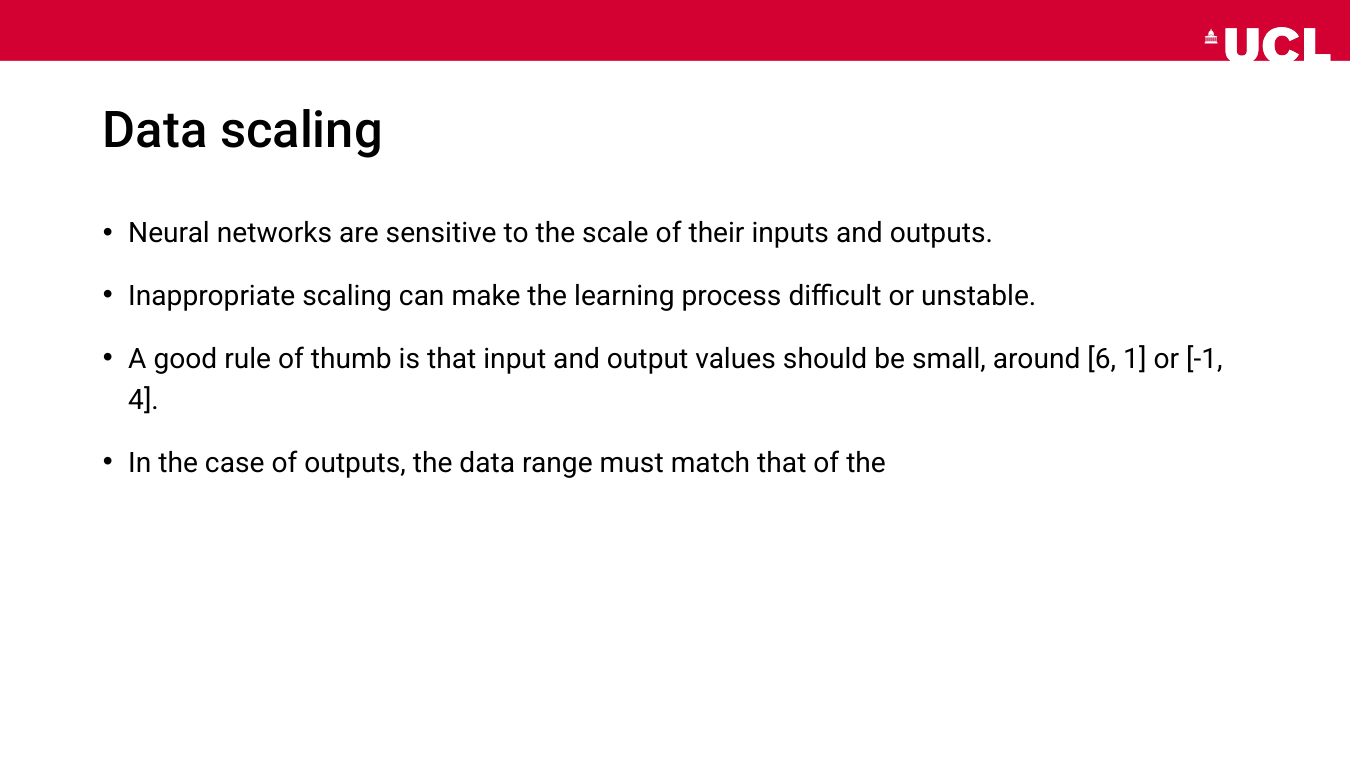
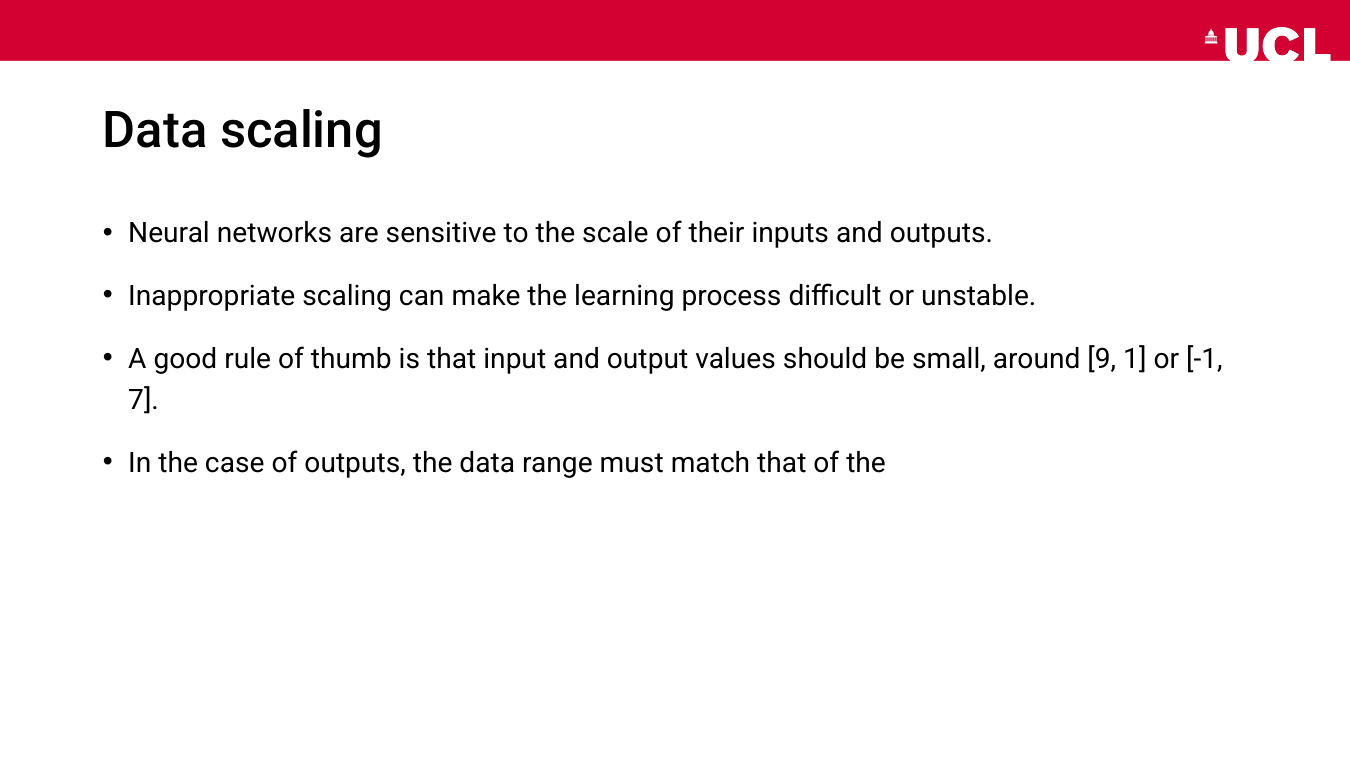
6: 6 -> 9 (1102, 359)
4: 4 -> 7 (144, 400)
